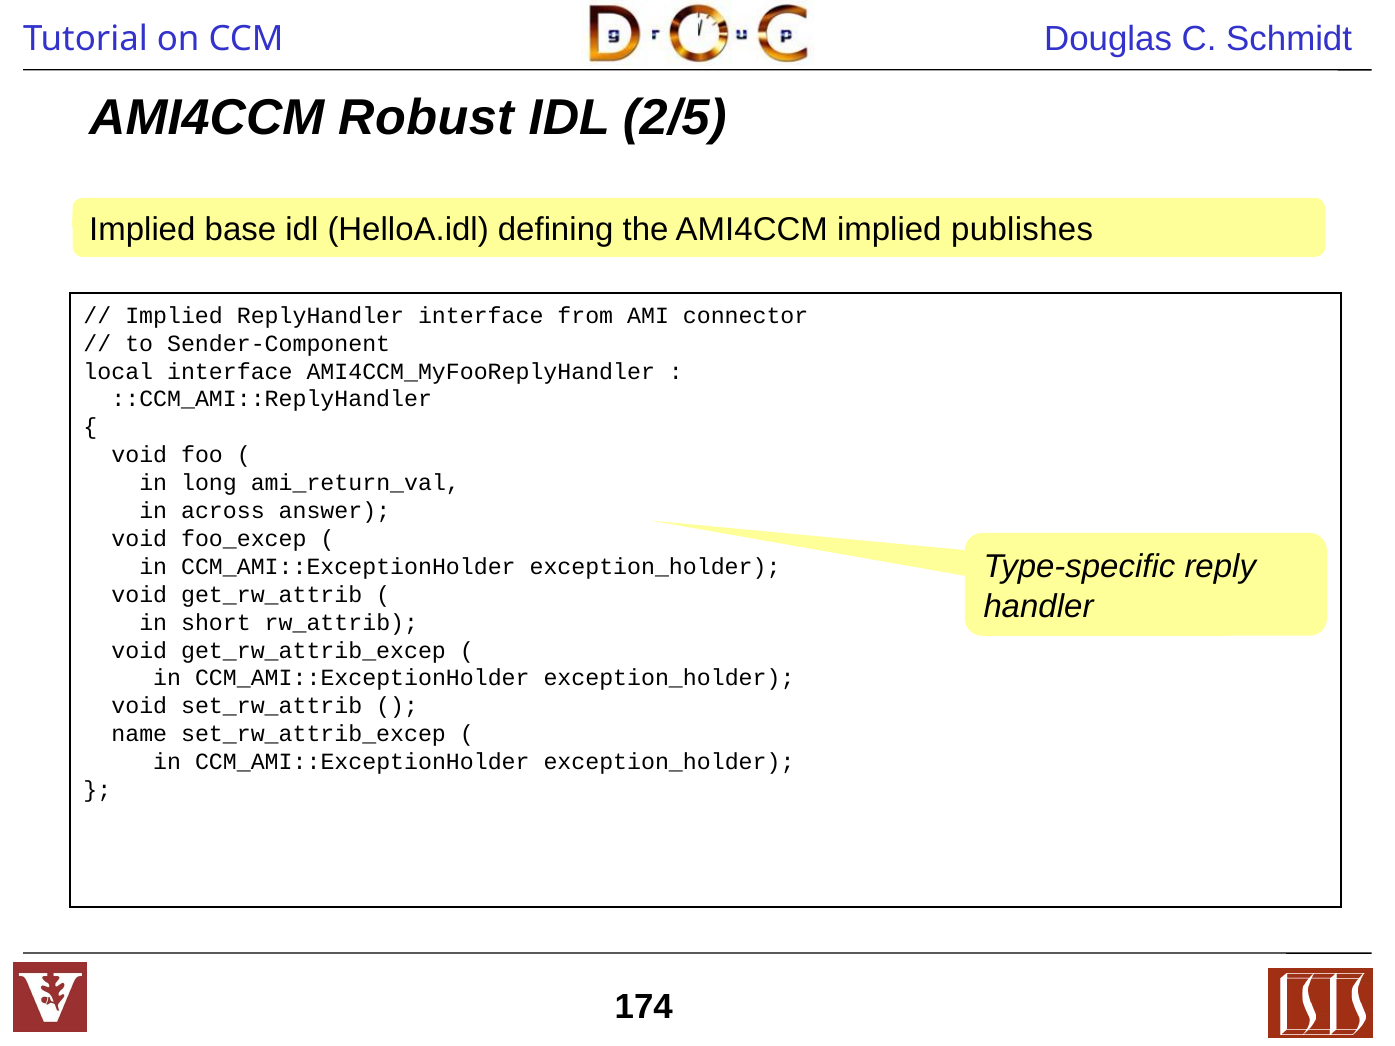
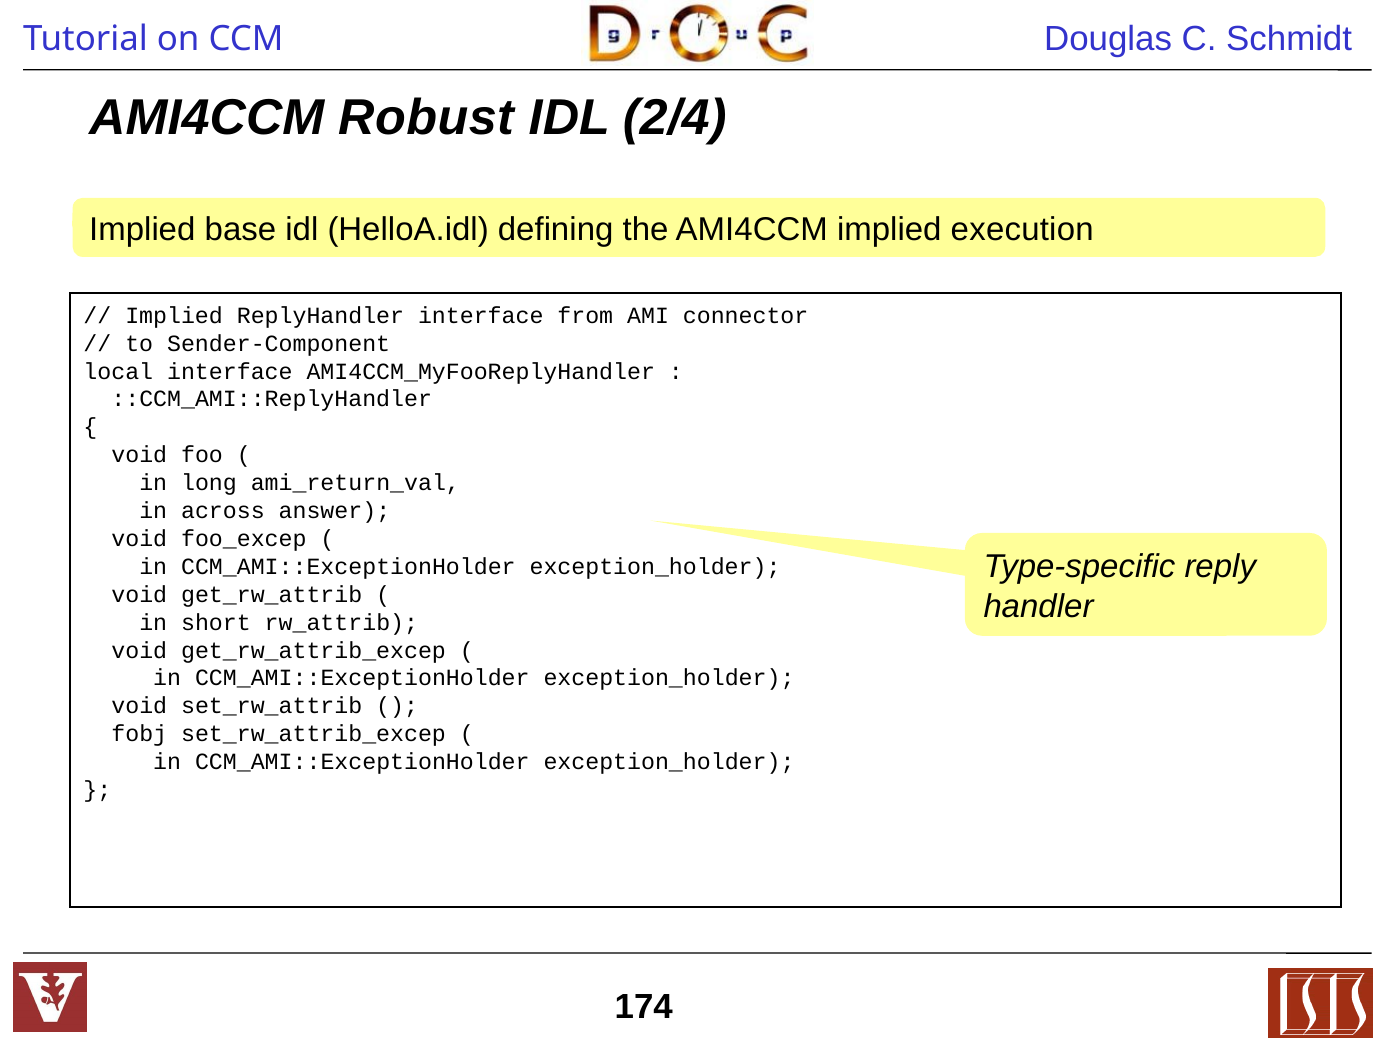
2/5: 2/5 -> 2/4 (675, 118)
publishes: publishes -> execution (1022, 230)
name: name -> fobj (139, 734)
